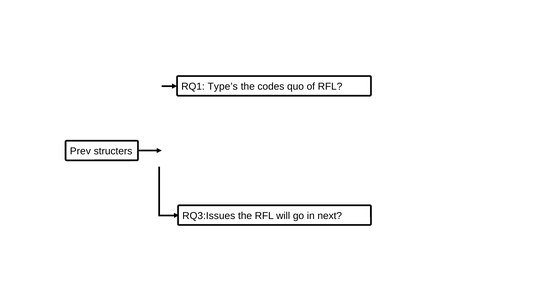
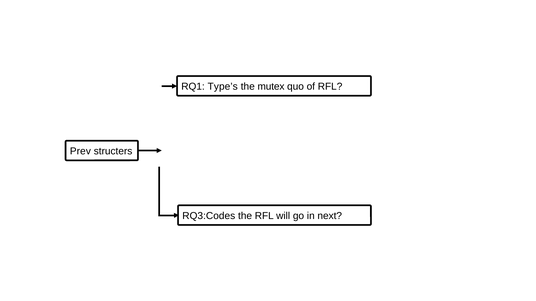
codes: codes -> mutex (271, 87)
RQ3:Issues: RQ3:Issues -> RQ3:Codes (209, 216)
